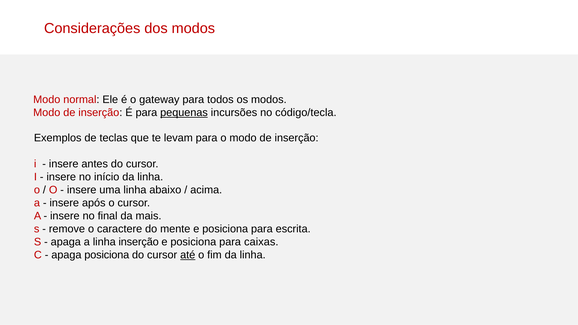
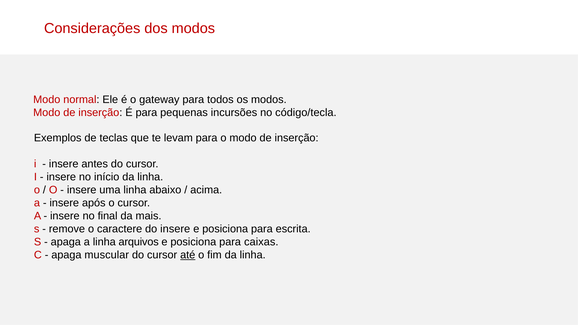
pequenas underline: present -> none (184, 113)
do mente: mente -> insere (175, 229)
linha inserção: inserção -> arquivos (139, 242)
apaga posiciona: posiciona -> muscular (107, 255)
